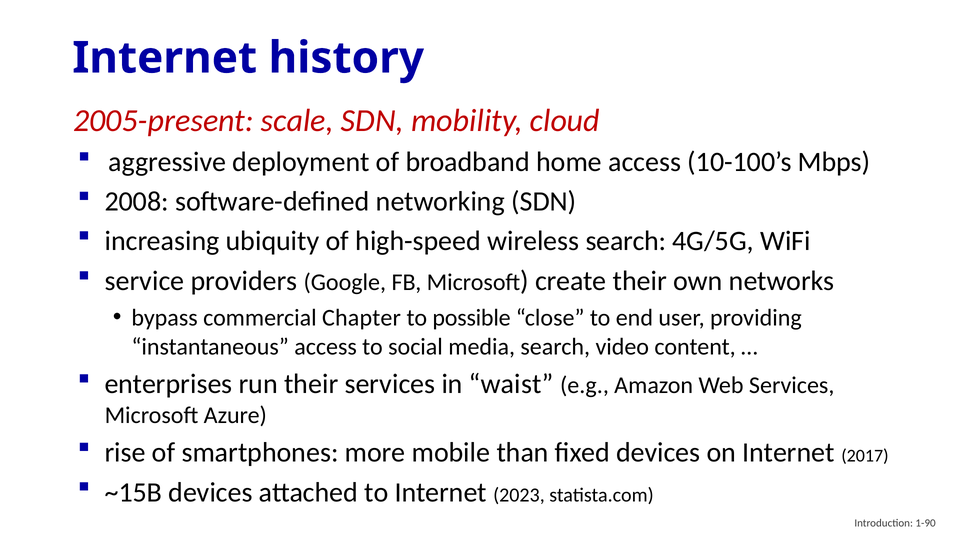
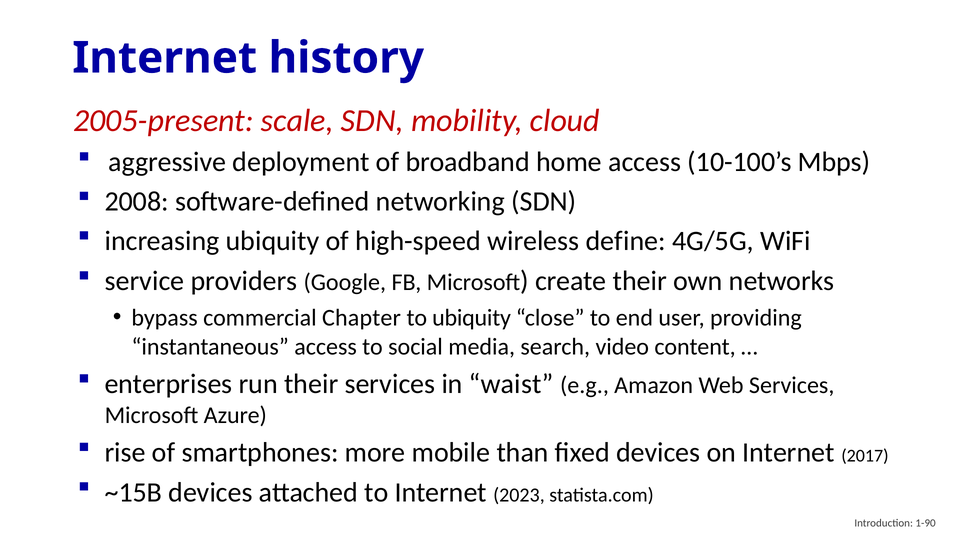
wireless search: search -> define (626, 241)
to possible: possible -> ubiquity (472, 318)
